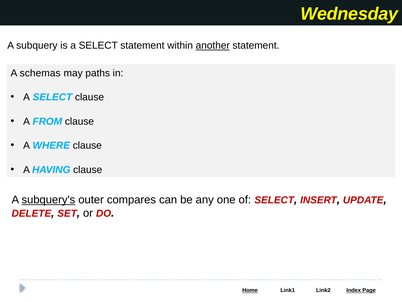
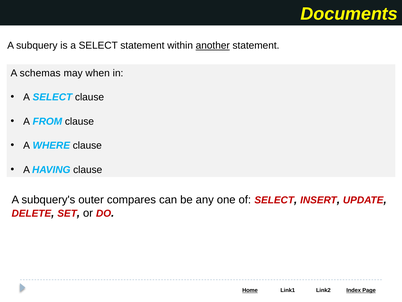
Wednesday: Wednesday -> Documents (349, 14)
paths: paths -> when (98, 73)
subquery's underline: present -> none (48, 199)
